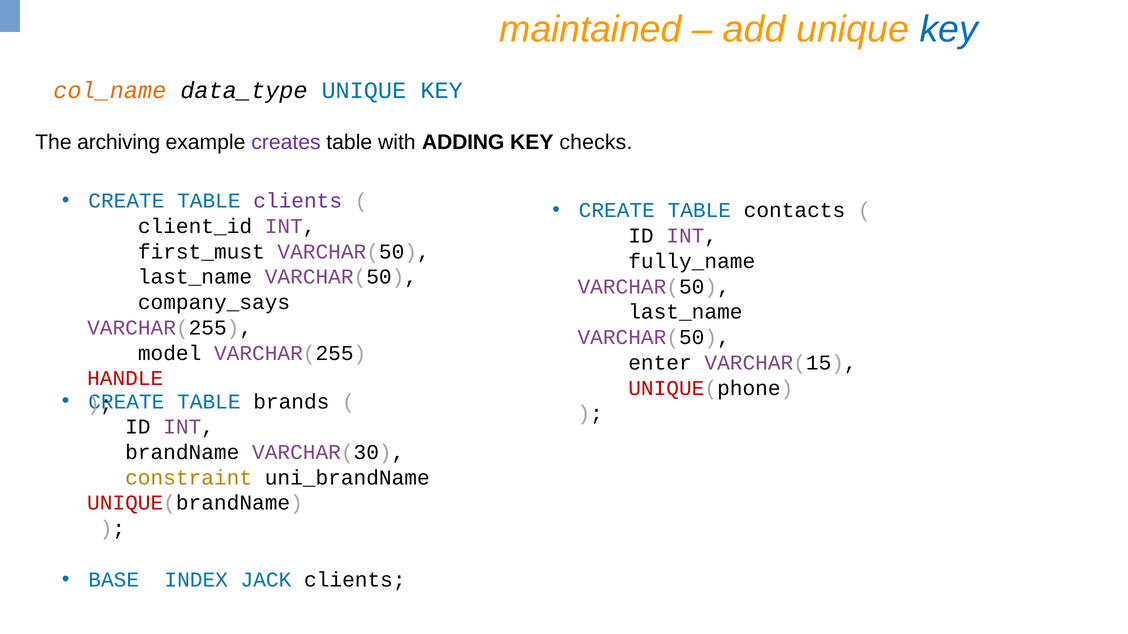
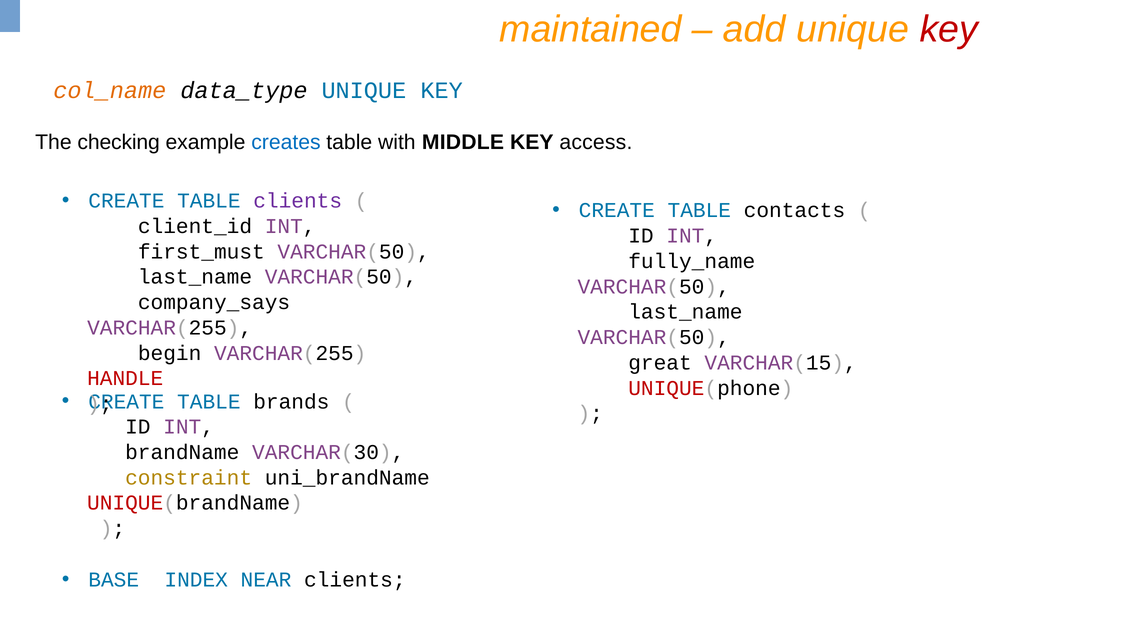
key colour: blue -> red (949, 29)
archiving: archiving -> checking (119, 142)
creates colour: purple -> blue (286, 142)
ADDING: ADDING -> MIDDLE (463, 142)
checks: checks -> access (596, 142)
model: model -> begin (170, 353)
enter: enter -> great (660, 363)
JACK: JACK -> NEAR (266, 580)
